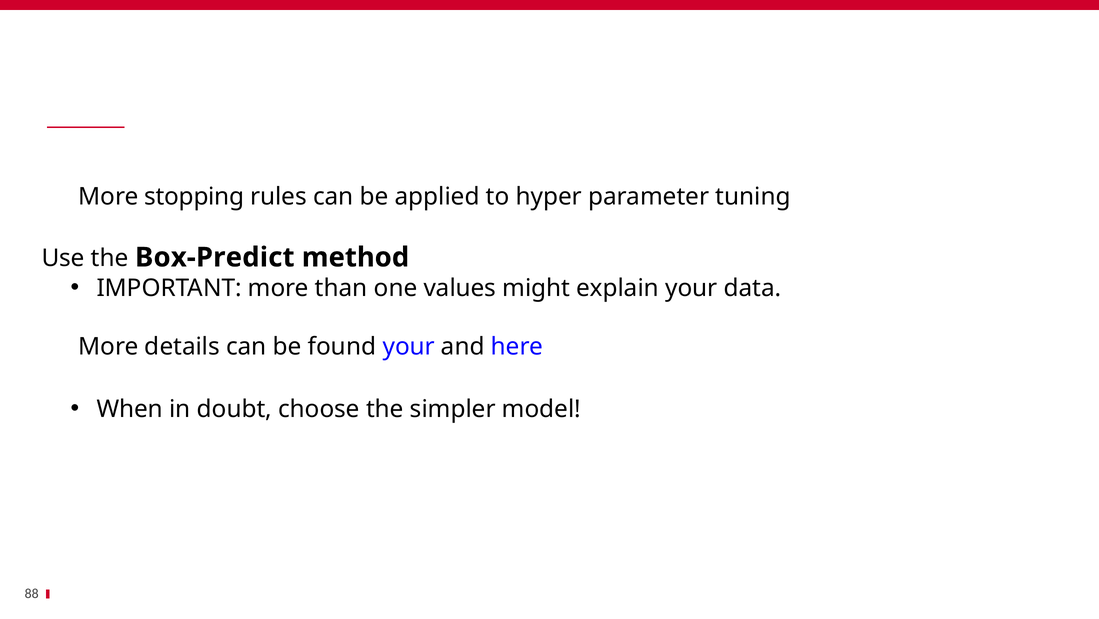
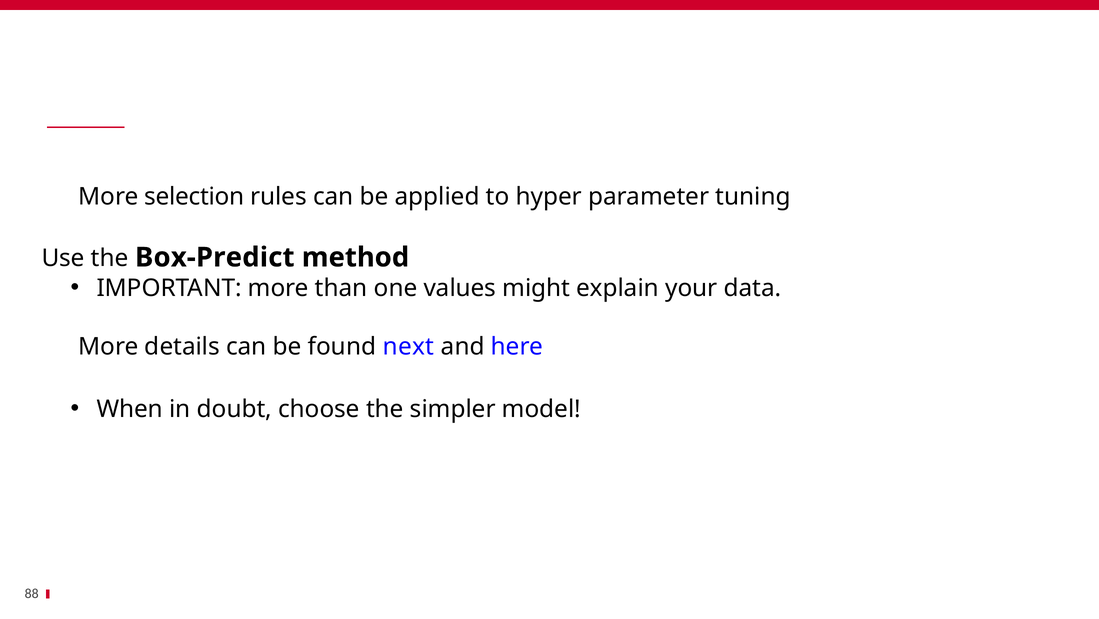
stopping: stopping -> selection (194, 197)
found your: your -> next (409, 347)
